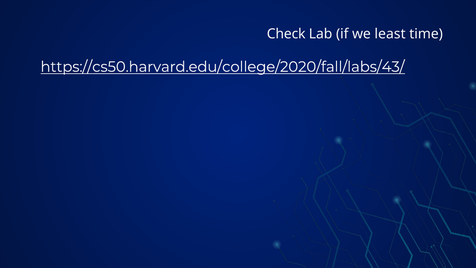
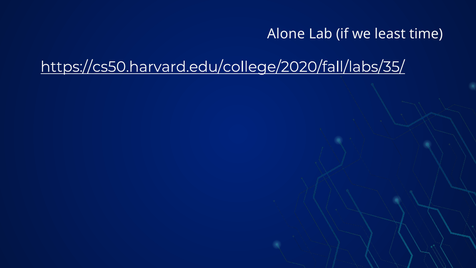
Check: Check -> Alone (286, 34)
https://cs50.harvard.edu/college/2020/fall/labs/43/: https://cs50.harvard.edu/college/2020/fall/labs/43/ -> https://cs50.harvard.edu/college/2020/fall/labs/35/ (223, 67)
